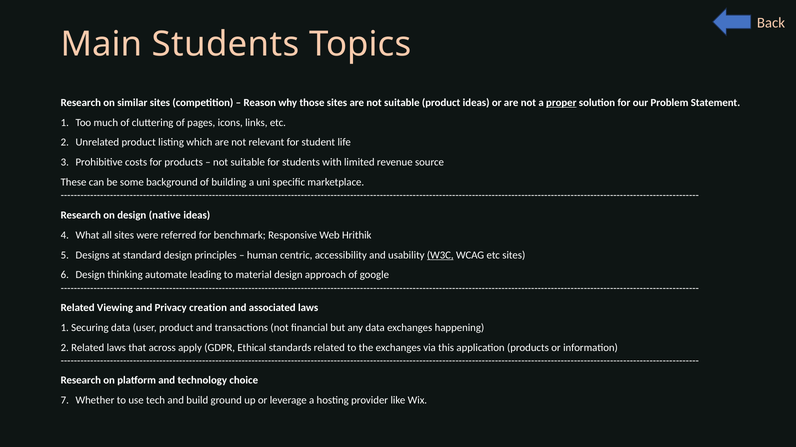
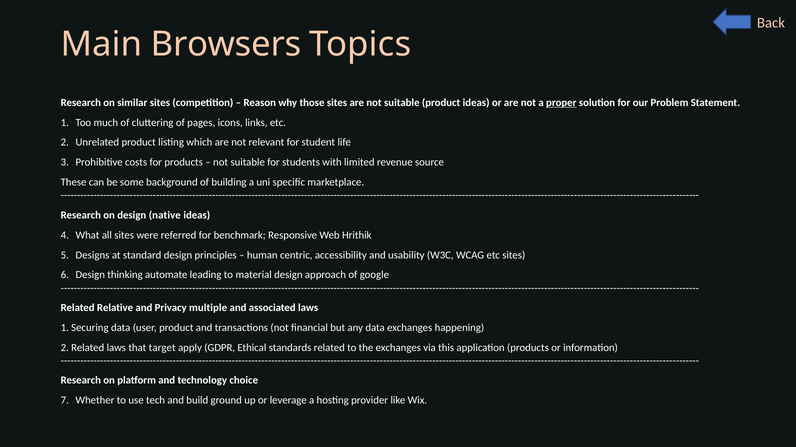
Main Students: Students -> Browsers (226, 44)
W3C underline: present -> none (440, 255)
Viewing: Viewing -> Relative (115, 308)
creation: creation -> multiple (208, 308)
across: across -> target (162, 348)
